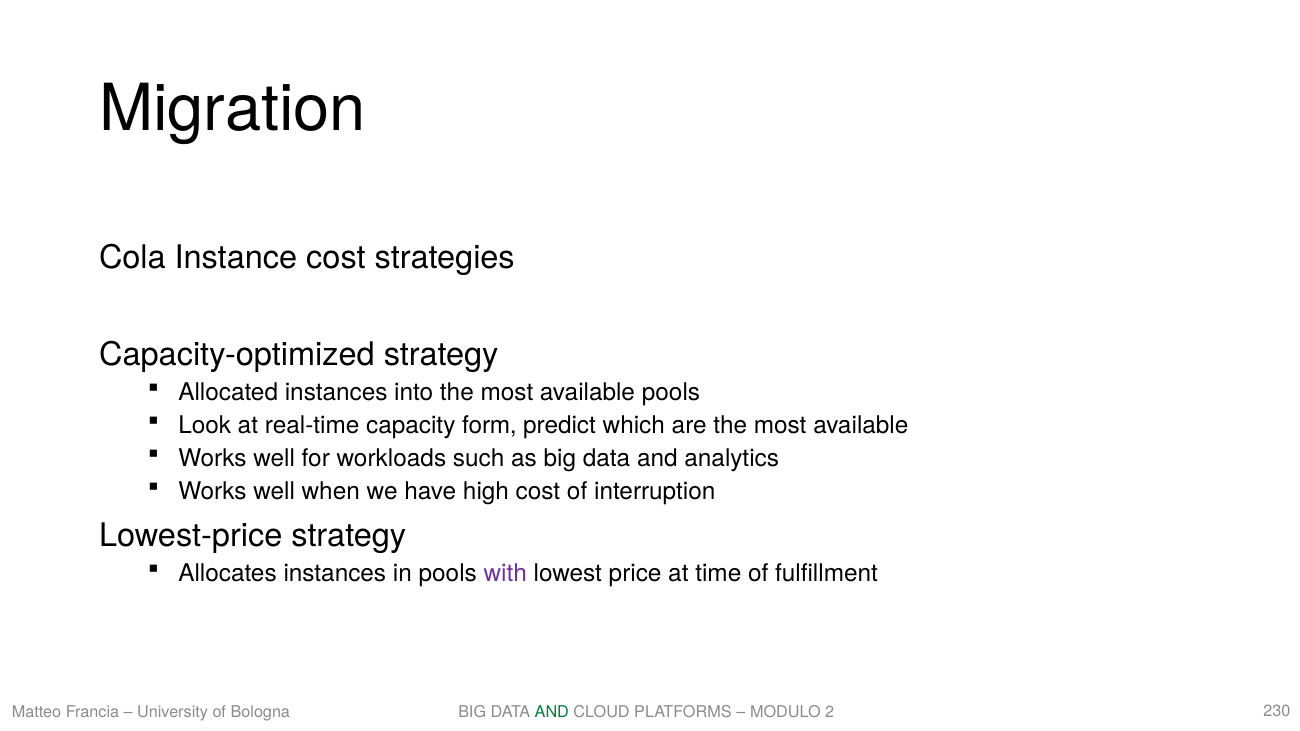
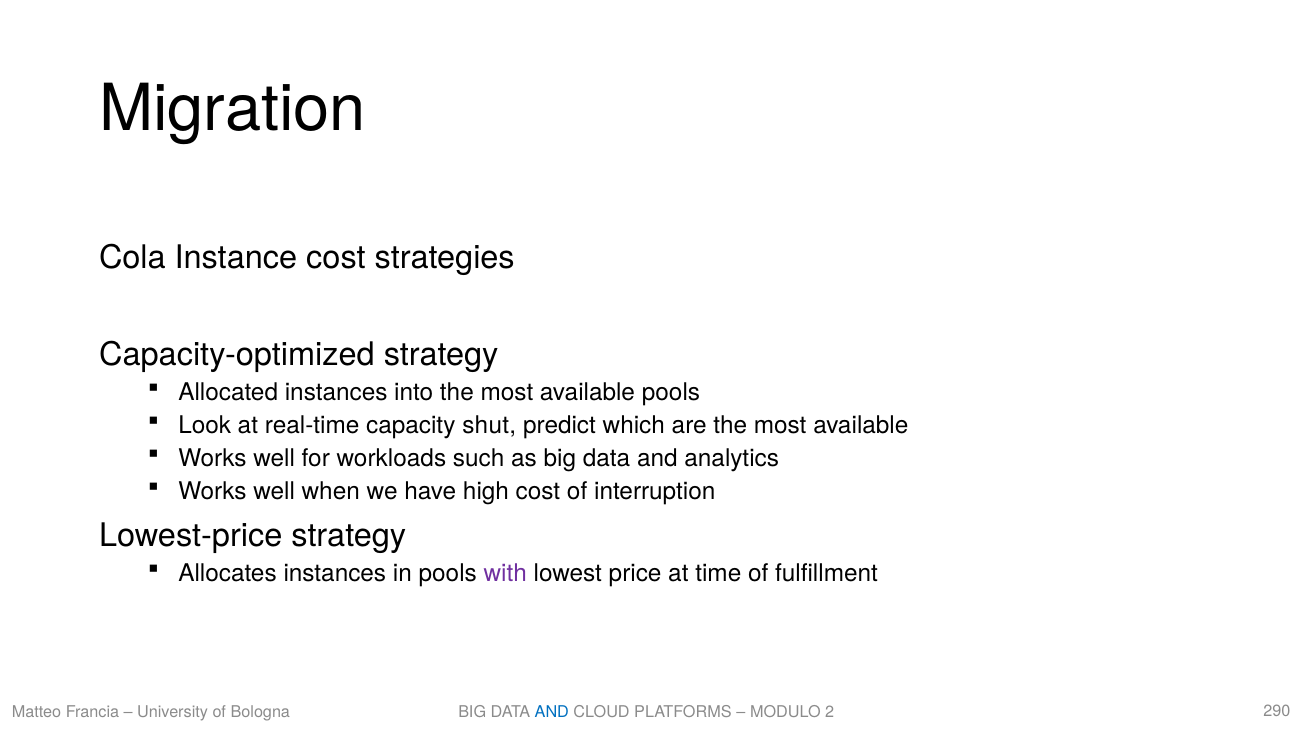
form: form -> shut (489, 425)
AND colour: green -> blue (552, 713)
230: 230 -> 290 (1277, 711)
